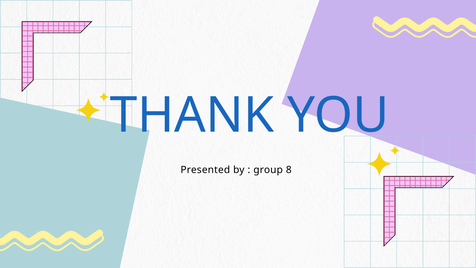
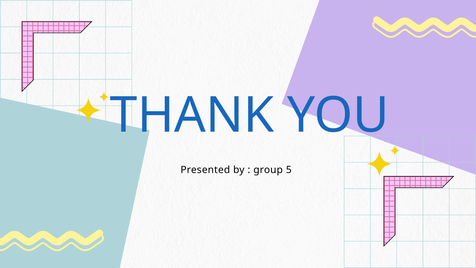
8: 8 -> 5 (289, 170)
